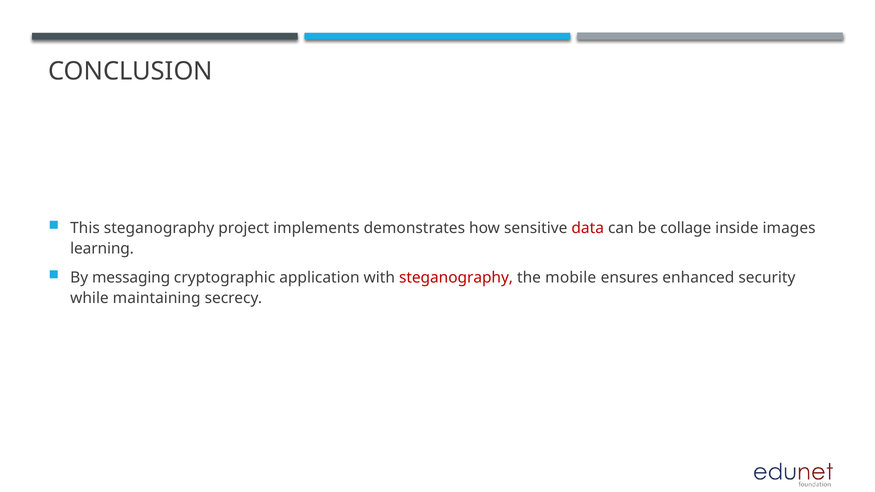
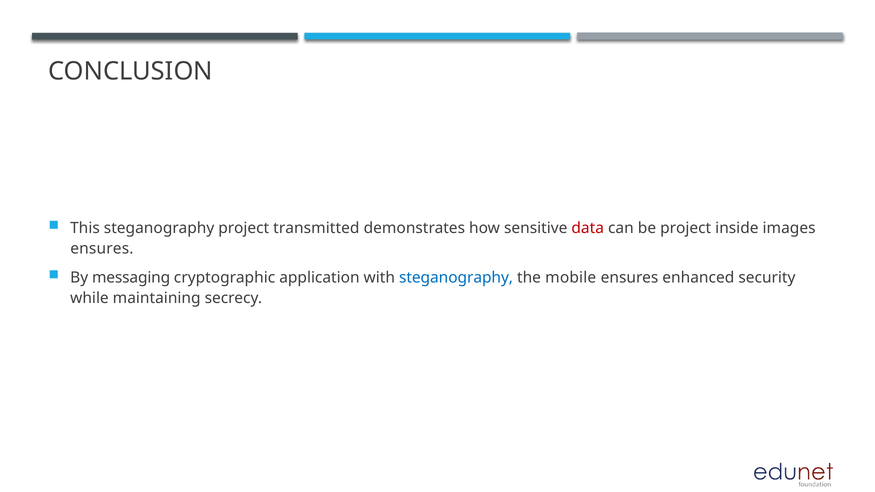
implements: implements -> transmitted (316, 228)
be collage: collage -> project (686, 228)
learning: learning -> ensures (102, 249)
steganography colour: red -> blue (456, 278)
